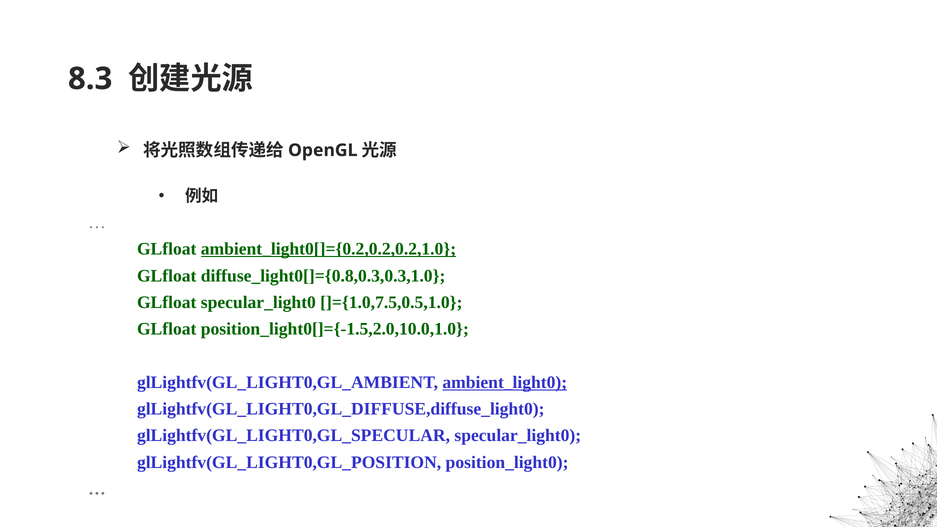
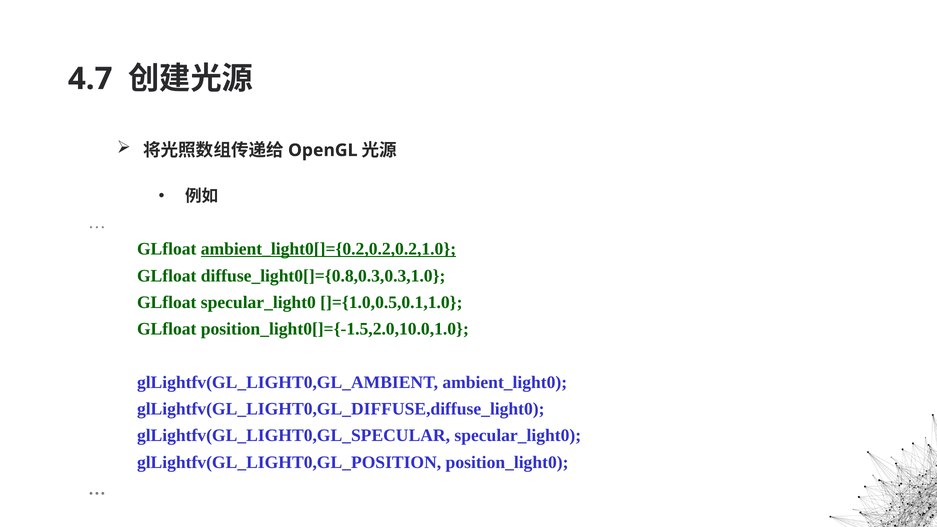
8.3: 8.3 -> 4.7 (90, 79)
]={1.0,7.5,0.5,1.0: ]={1.0,7.5,0.5,1.0 -> ]={1.0,0.5,0.1,1.0 (391, 302)
ambient_light0 underline: present -> none (505, 382)
